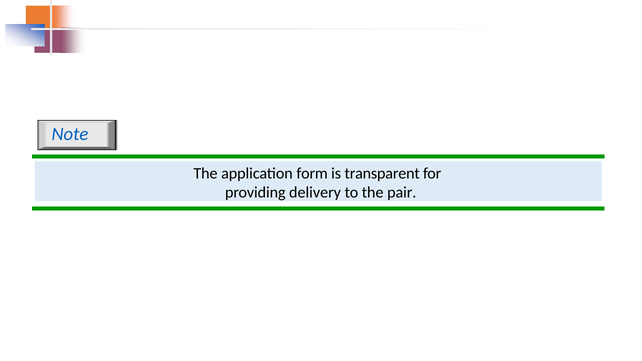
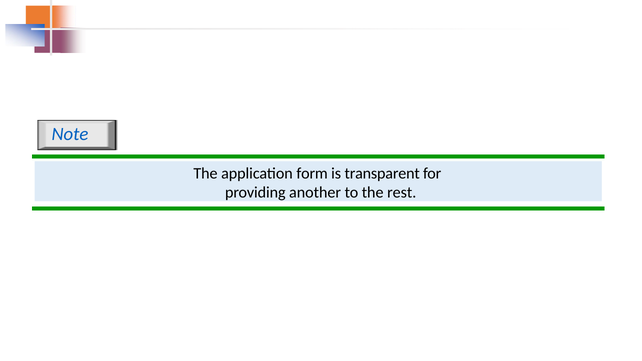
delivery: delivery -> another (315, 193)
pair: pair -> rest (402, 193)
